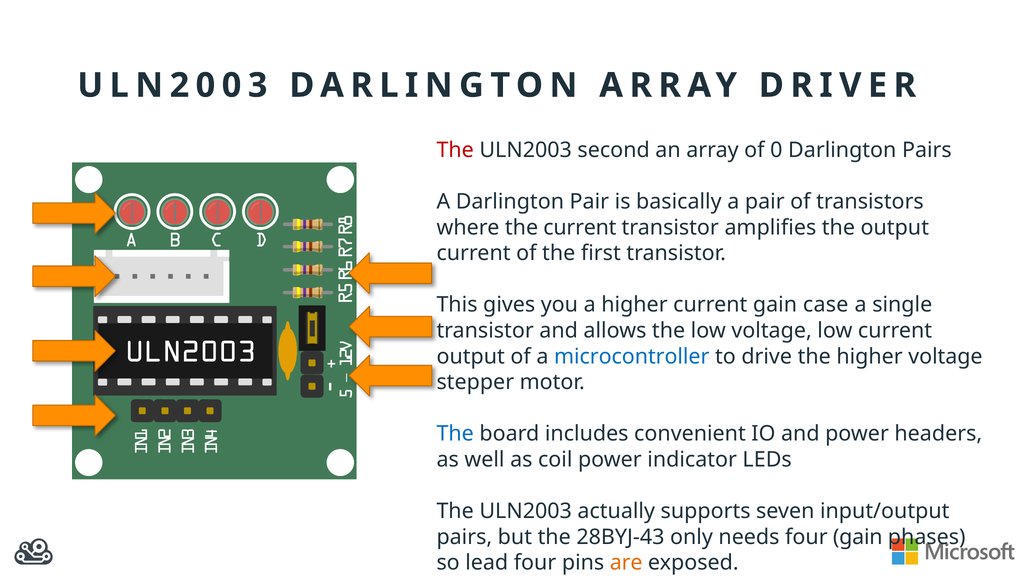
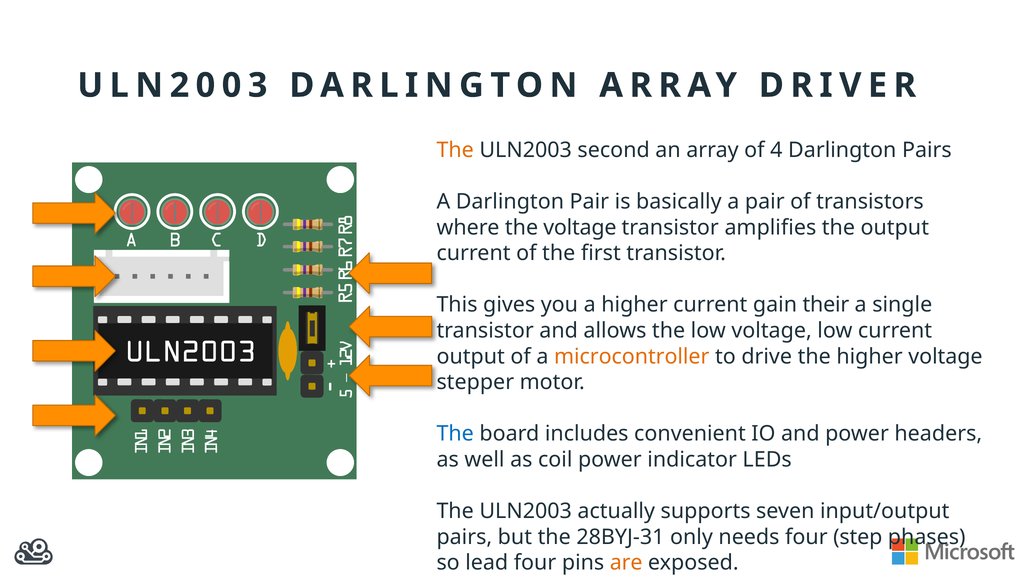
The colour: red -> orange (455, 150)
0: 0 -> 4 (776, 150)
the current: current -> voltage (580, 227)
case: case -> their (826, 305)
microcontroller colour: blue -> orange (632, 356)
28BYJ-43: 28BYJ-43 -> 28BYJ-31 (620, 536)
four gain: gain -> step (858, 536)
